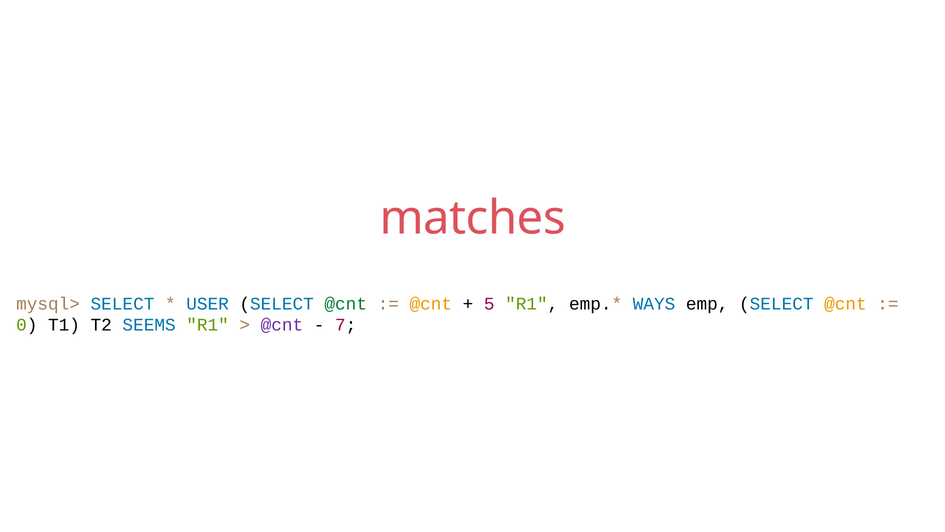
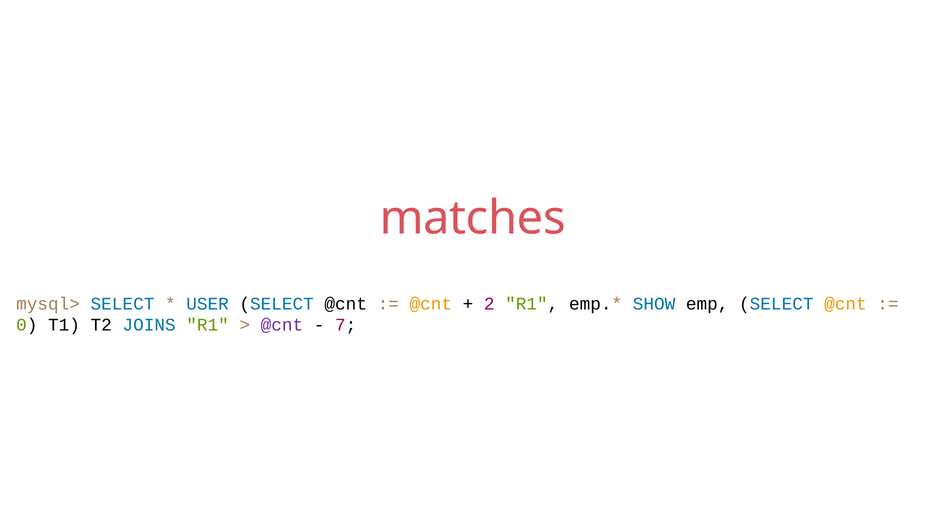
@cnt colour: green -> black (346, 303)
5: 5 -> 2 (489, 303)
WAYS: WAYS -> SHOW (654, 303)
SEEMS: SEEMS -> JOINS (149, 325)
